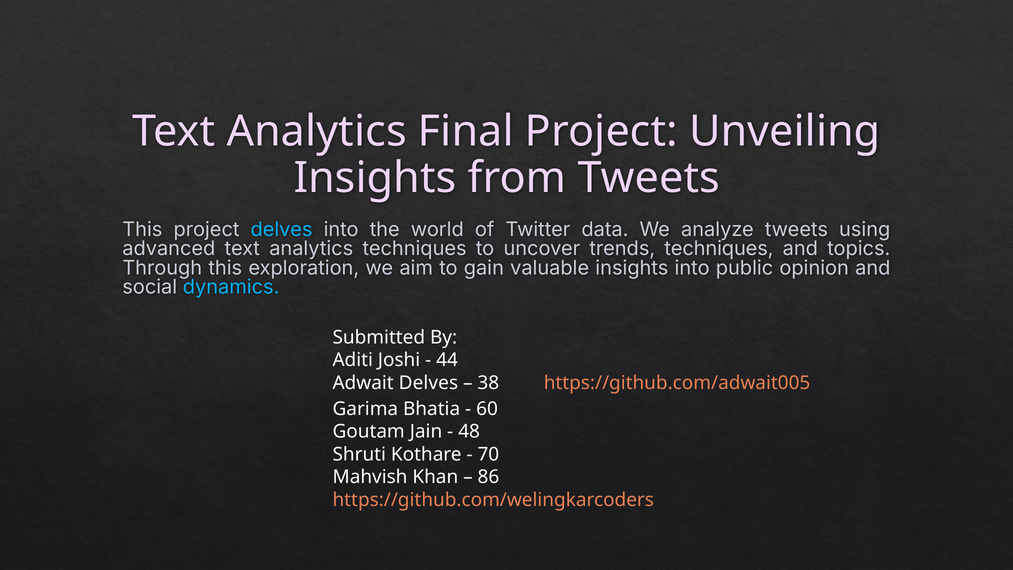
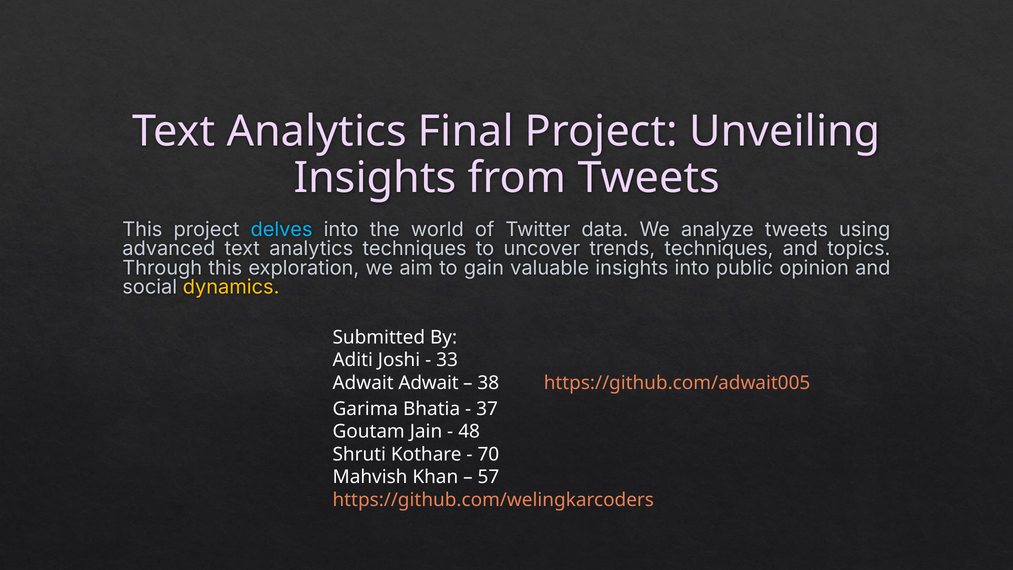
dynamics colour: light blue -> yellow (231, 287)
44: 44 -> 33 (447, 360)
Adwait Delves: Delves -> Adwait (429, 383)
60: 60 -> 37 (487, 409)
86: 86 -> 57 (488, 477)
